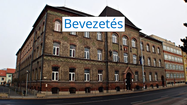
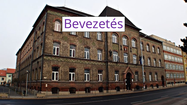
Bevezetés colour: blue -> purple (94, 24)
